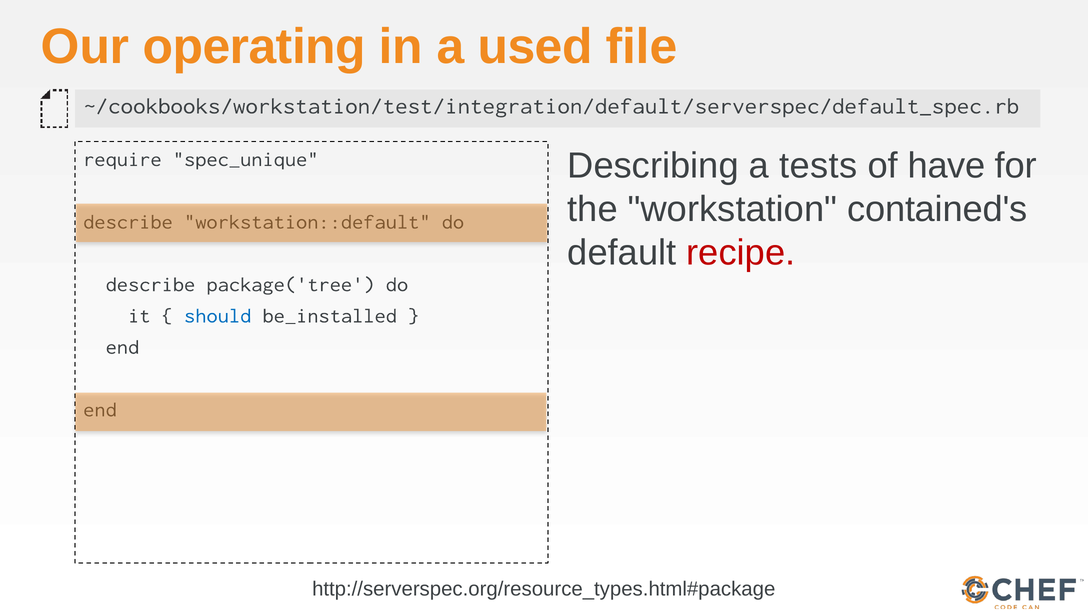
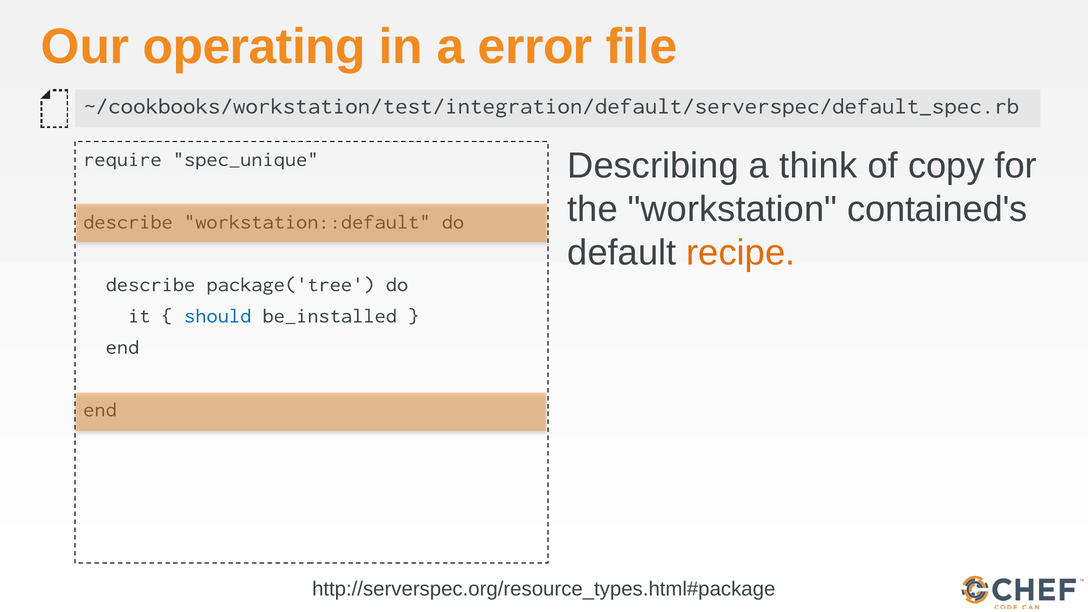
used: used -> error (535, 47)
tests: tests -> think (818, 166)
have: have -> copy (946, 166)
recipe colour: red -> orange (741, 253)
